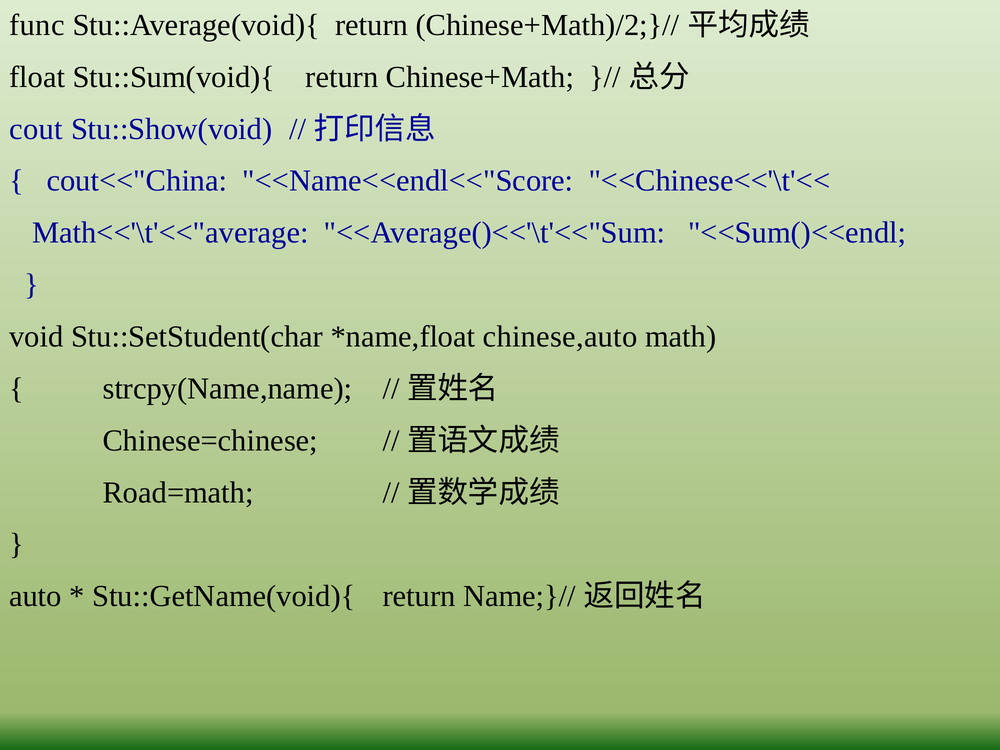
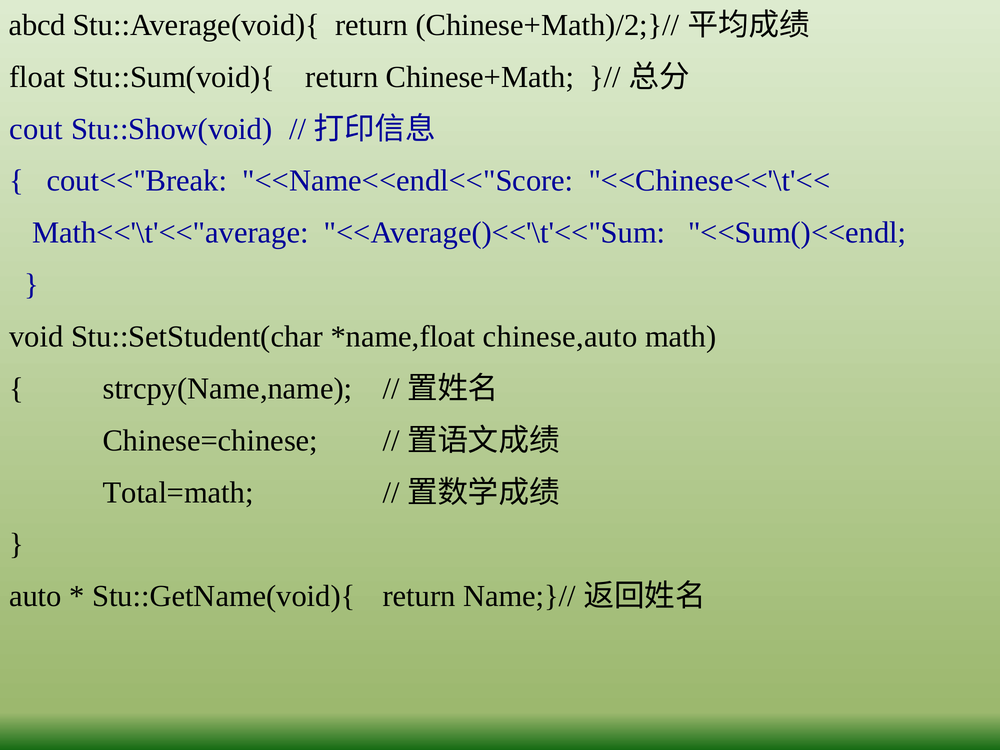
func: func -> abcd (37, 25)
cout<<"China: cout<<"China -> cout<<"Break (137, 181)
Road=math: Road=math -> Total=math (178, 492)
